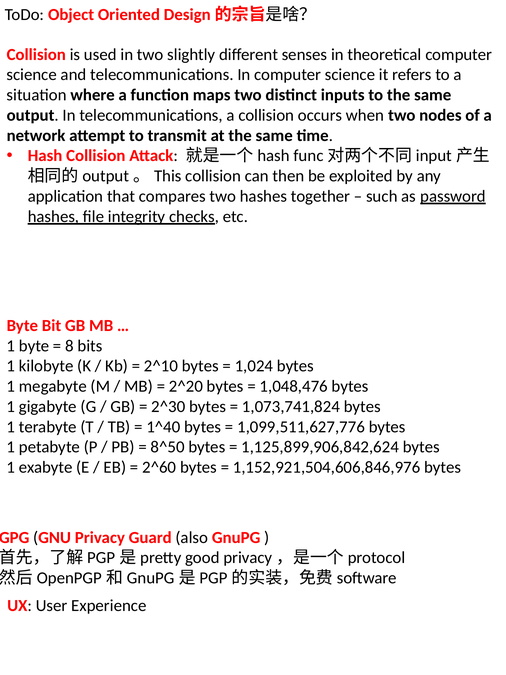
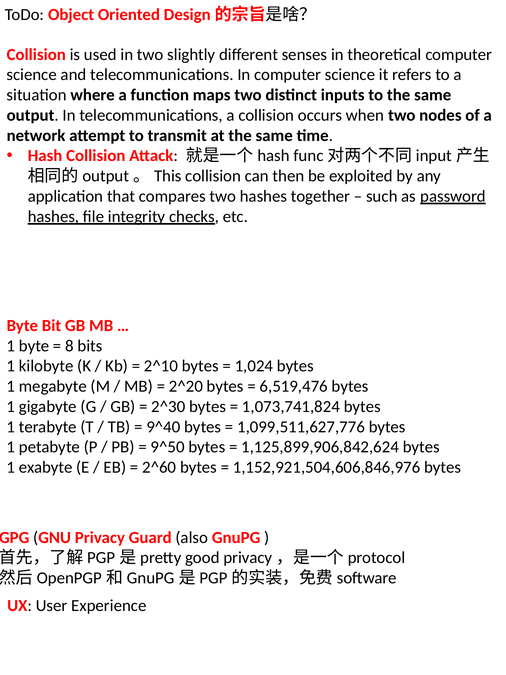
1,048,476: 1,048,476 -> 6,519,476 (294, 386)
1^40: 1^40 -> 9^40 (163, 427)
8^50: 8^50 -> 9^50 (168, 447)
